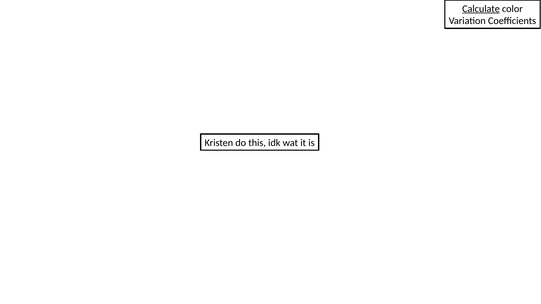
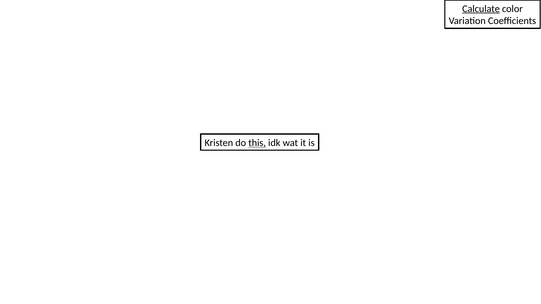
this underline: none -> present (257, 143)
